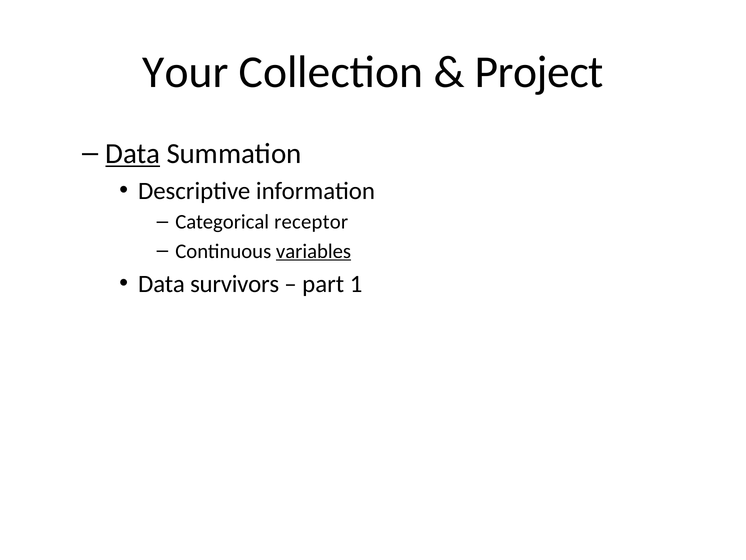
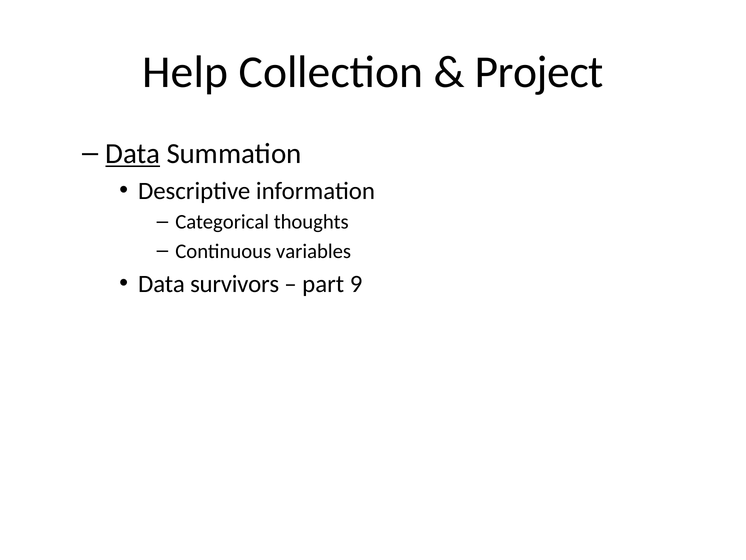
Your: Your -> Help (185, 72)
receptor: receptor -> thoughts (311, 222)
variables underline: present -> none (314, 251)
1: 1 -> 9 (356, 284)
